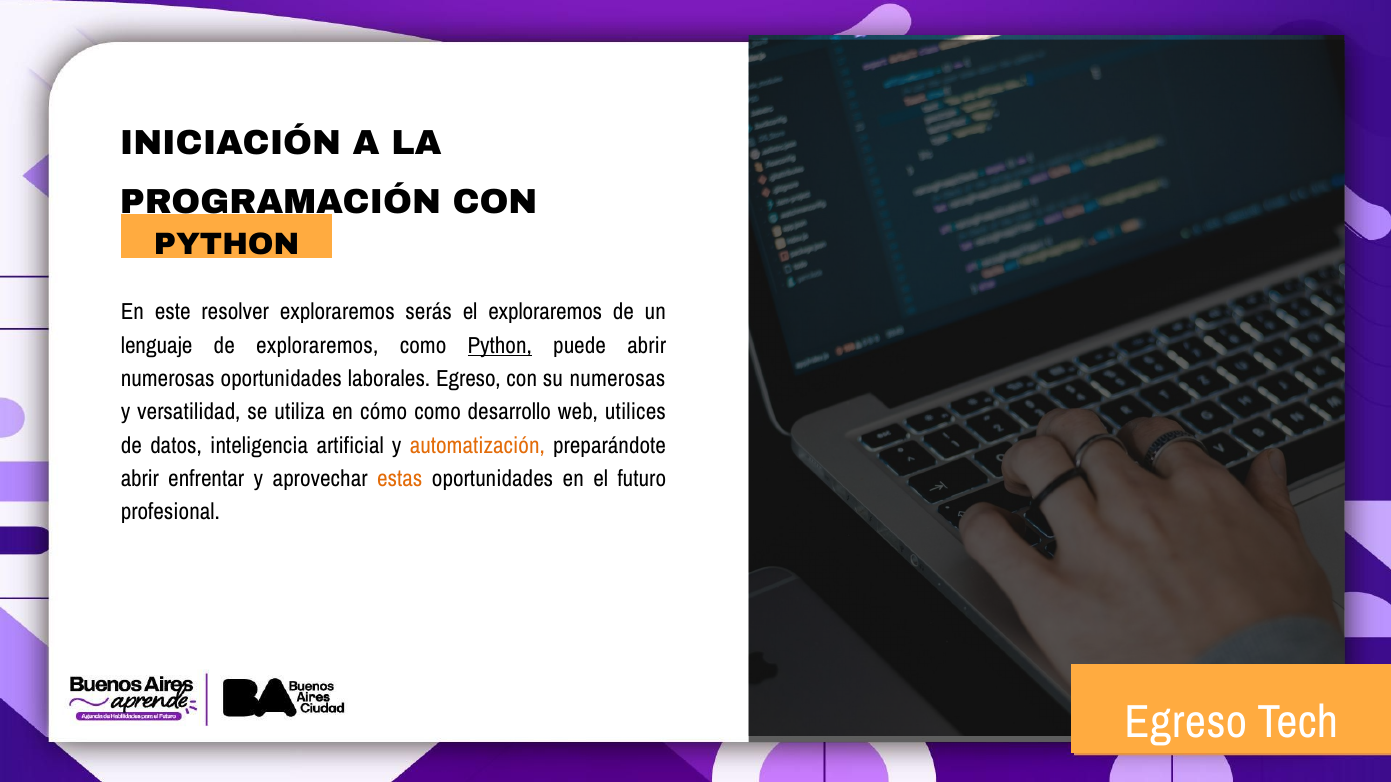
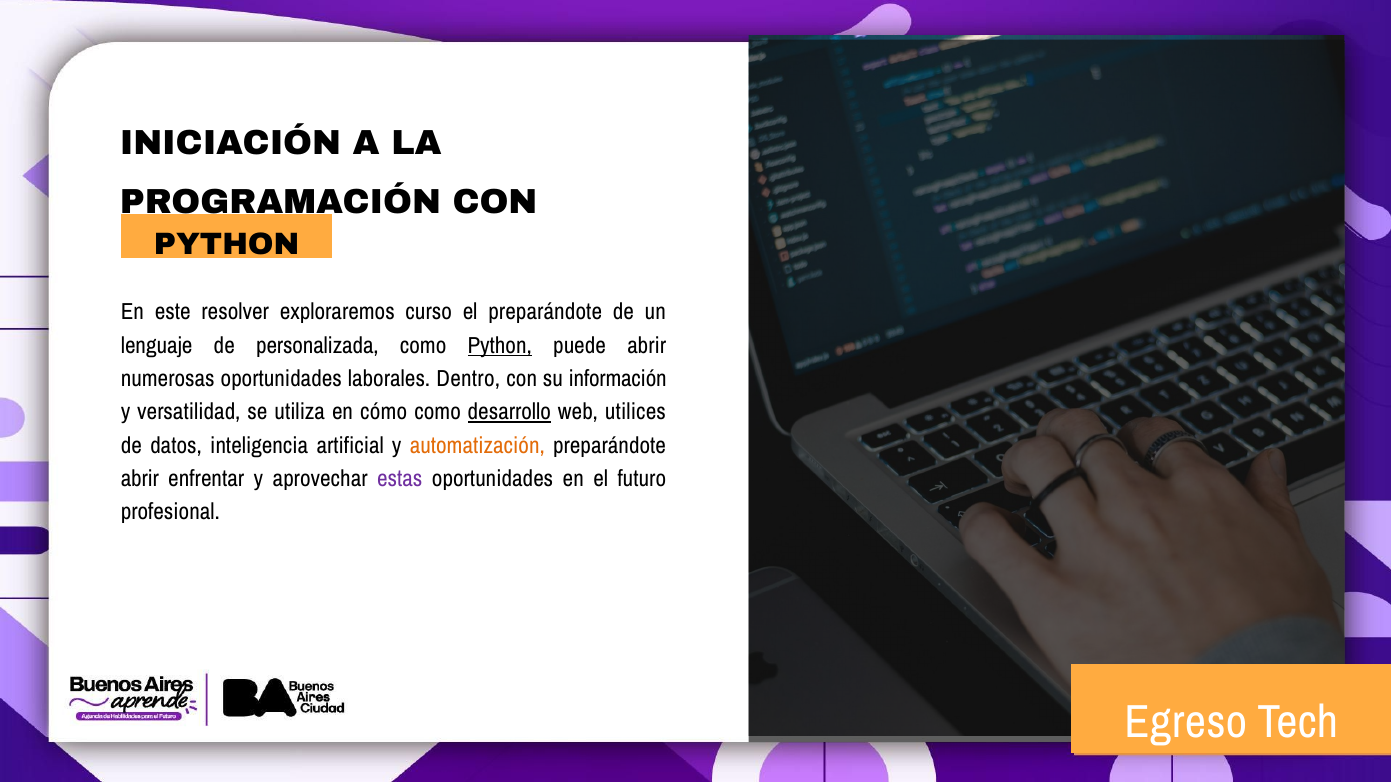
serás: serás -> curso (429, 312)
el exploraremos: exploraremos -> preparándote (545, 312)
de exploraremos: exploraremos -> personalizada (317, 346)
laborales Egreso: Egreso -> Dentro (468, 379)
su numerosas: numerosas -> información (618, 379)
desarrollo underline: none -> present (509, 412)
estas colour: orange -> purple (400, 479)
